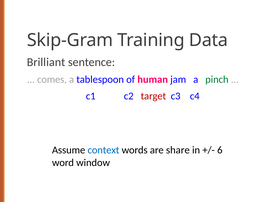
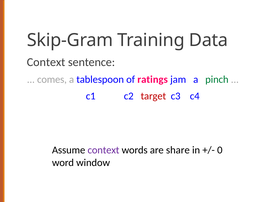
Brilliant: Brilliant -> Context (46, 62)
human: human -> ratings (153, 79)
context colour: blue -> purple (103, 150)
6: 6 -> 0 (220, 150)
